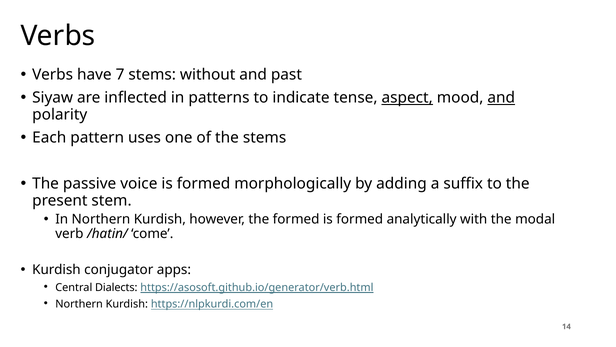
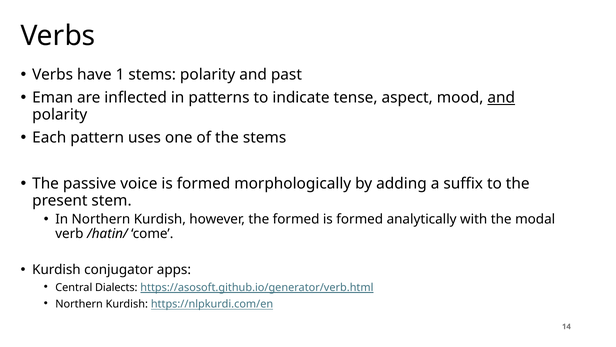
7: 7 -> 1 (120, 75)
stems without: without -> polarity (208, 75)
Siyaw: Siyaw -> Eman (53, 98)
aspect underline: present -> none (407, 98)
